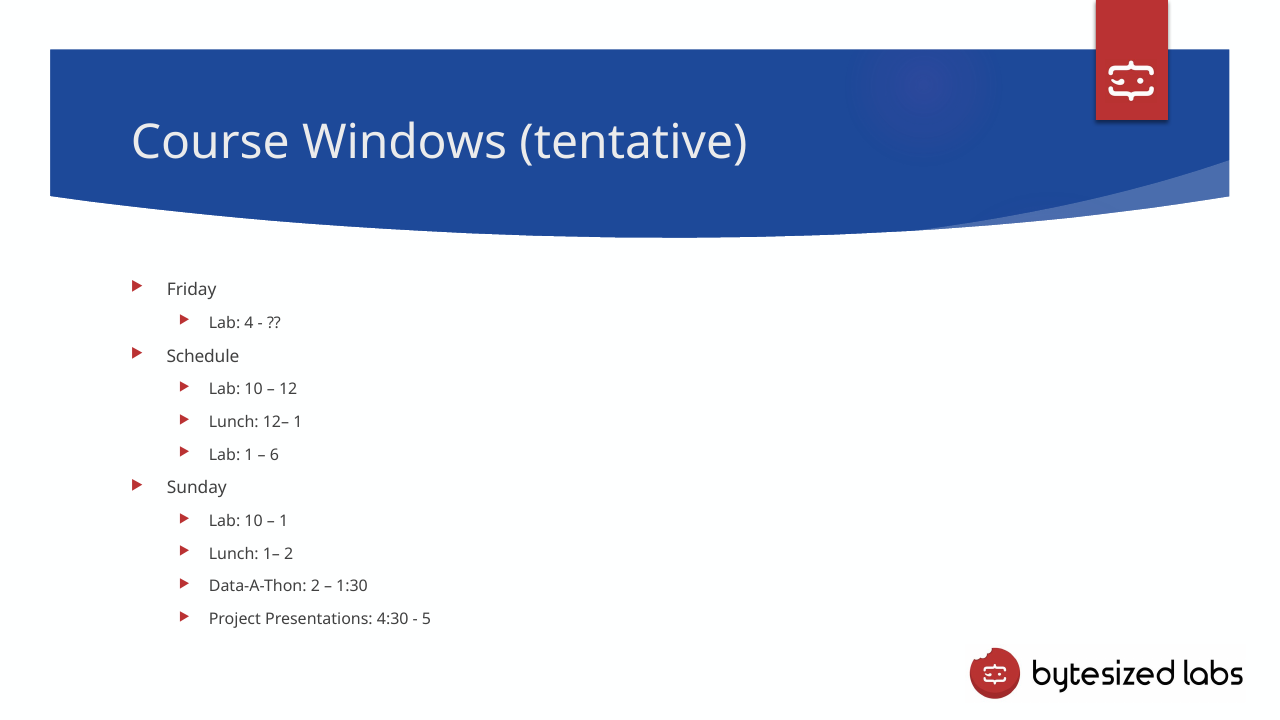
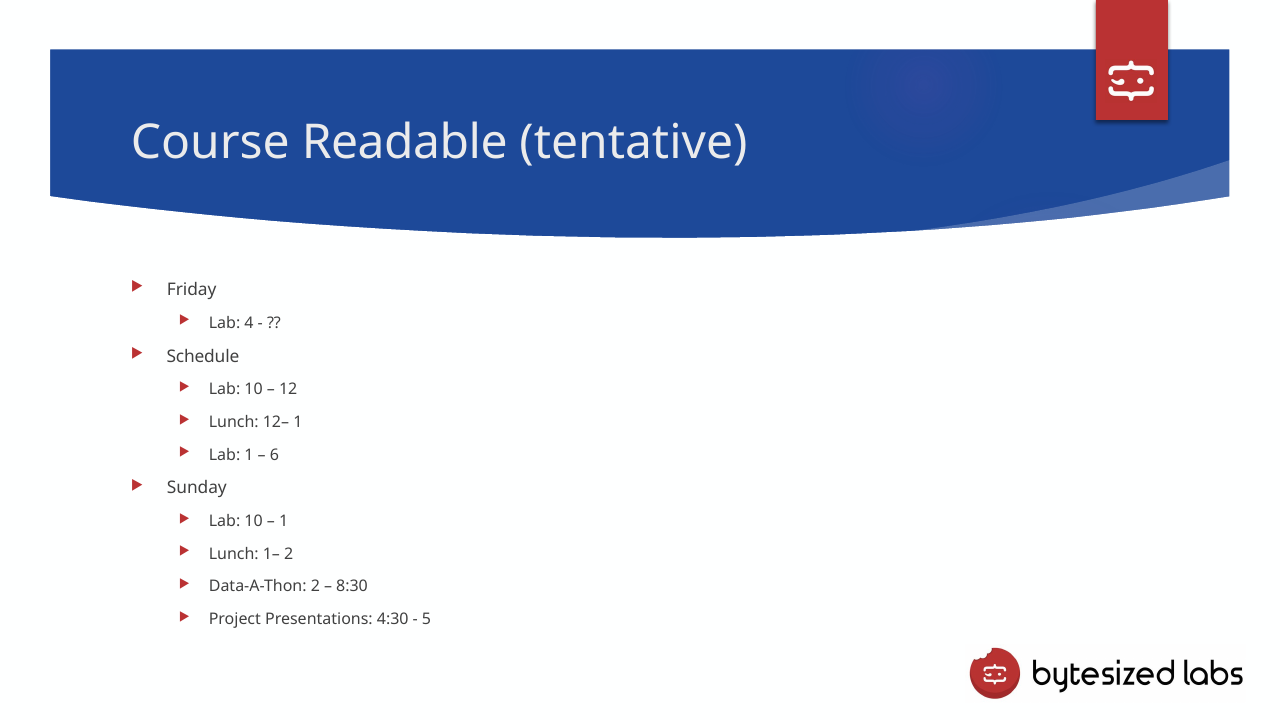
Windows: Windows -> Readable (405, 143)
1:30: 1:30 -> 8:30 (352, 587)
